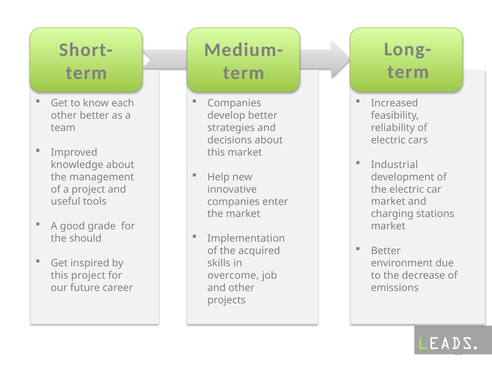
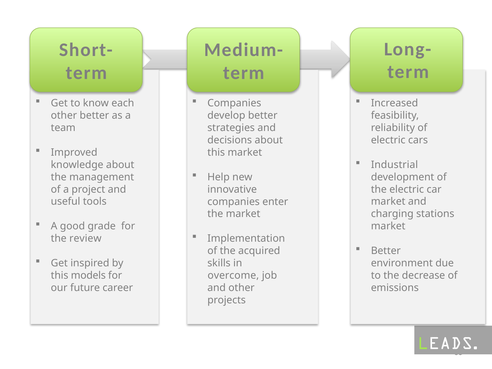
should: should -> review (85, 238)
this project: project -> models (88, 275)
